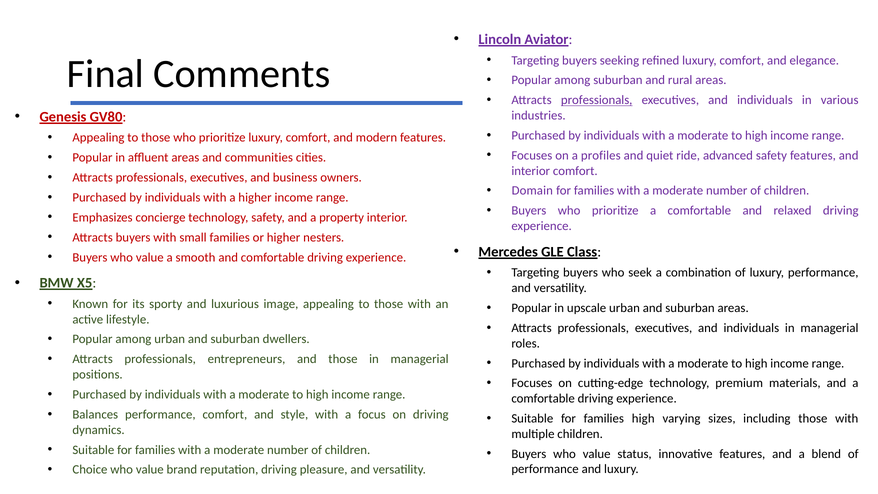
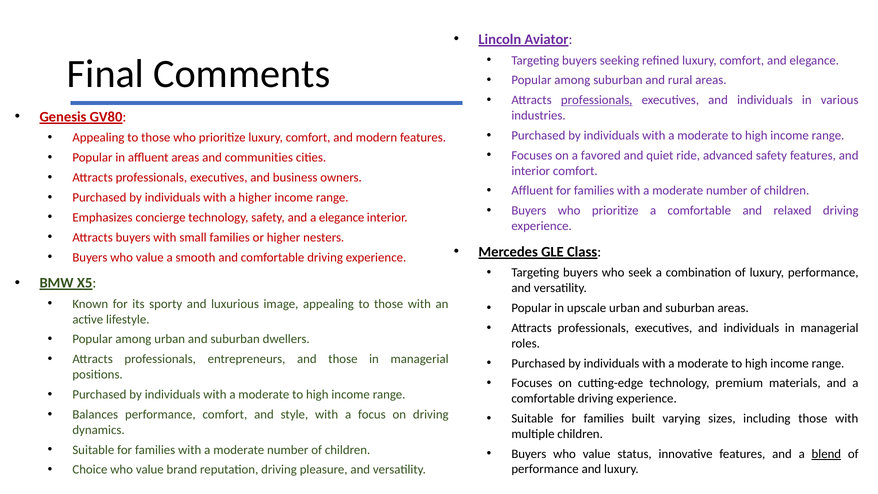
profiles: profiles -> favored (601, 155)
Domain: Domain -> Affluent (532, 191)
a property: property -> elegance (342, 217)
families high: high -> built (643, 418)
blend underline: none -> present (826, 454)
